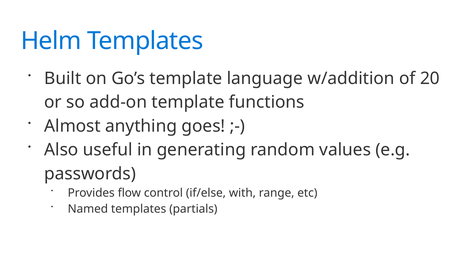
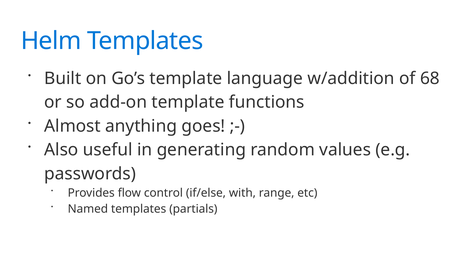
20: 20 -> 68 (430, 79)
